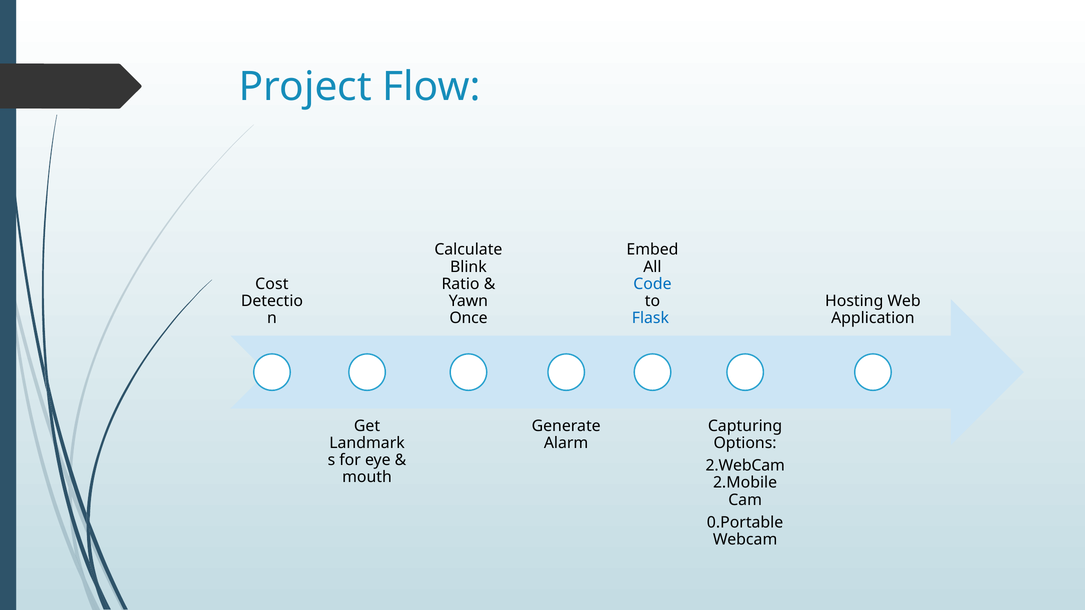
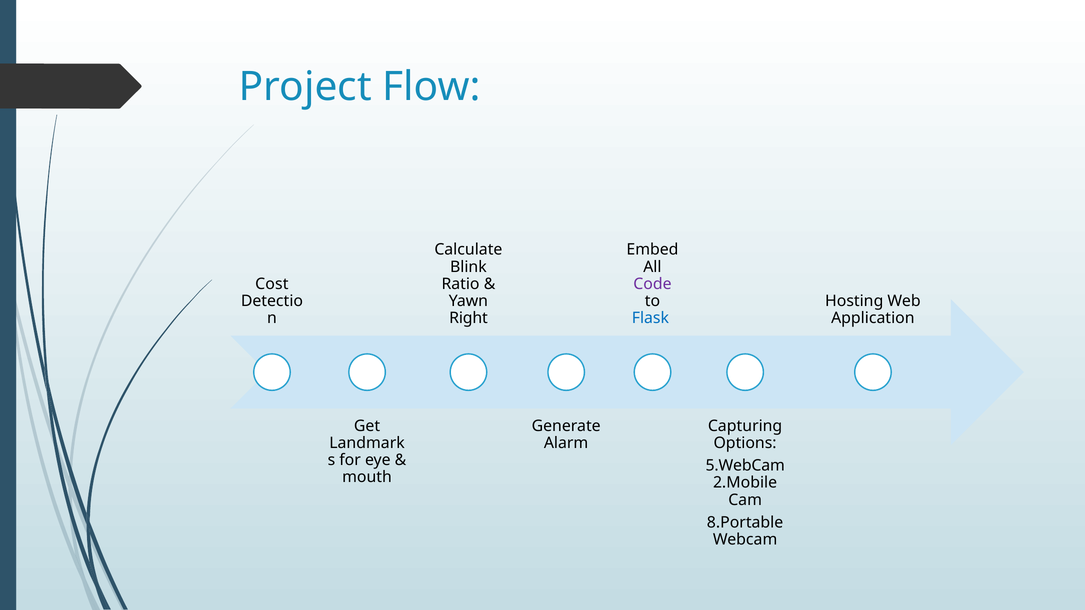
Code colour: blue -> purple (652, 284)
Once: Once -> Right (468, 318)
2.WebCam: 2.WebCam -> 5.WebCam (745, 466)
0.Portable: 0.Portable -> 8.Portable (745, 523)
